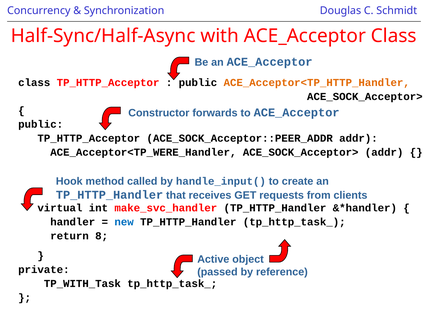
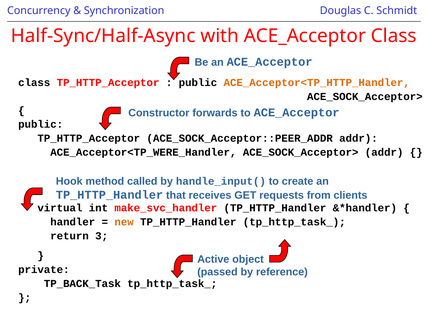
new colour: blue -> orange (124, 222)
8: 8 -> 3 (102, 236)
TP_WITH_Task: TP_WITH_Task -> TP_BACK_Task (82, 284)
